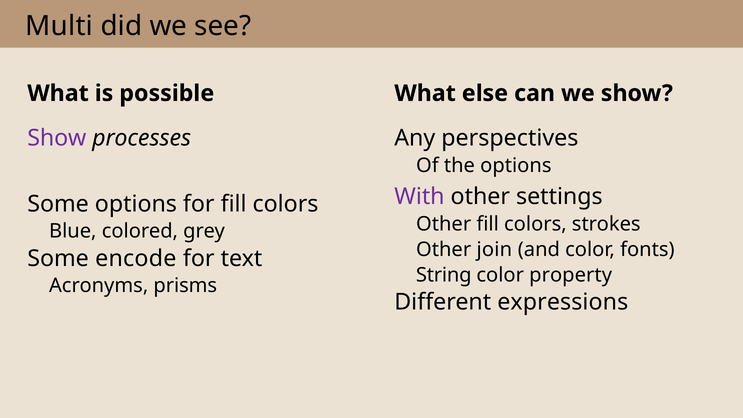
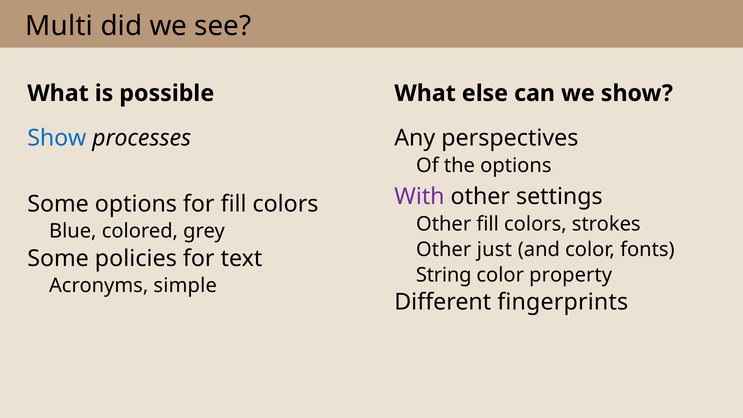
Show colour: purple -> blue (57, 138)
join: join -> just (494, 249)
encode: encode -> policies (136, 258)
prisms: prisms -> simple (185, 286)
expressions: expressions -> fingerprints (563, 302)
